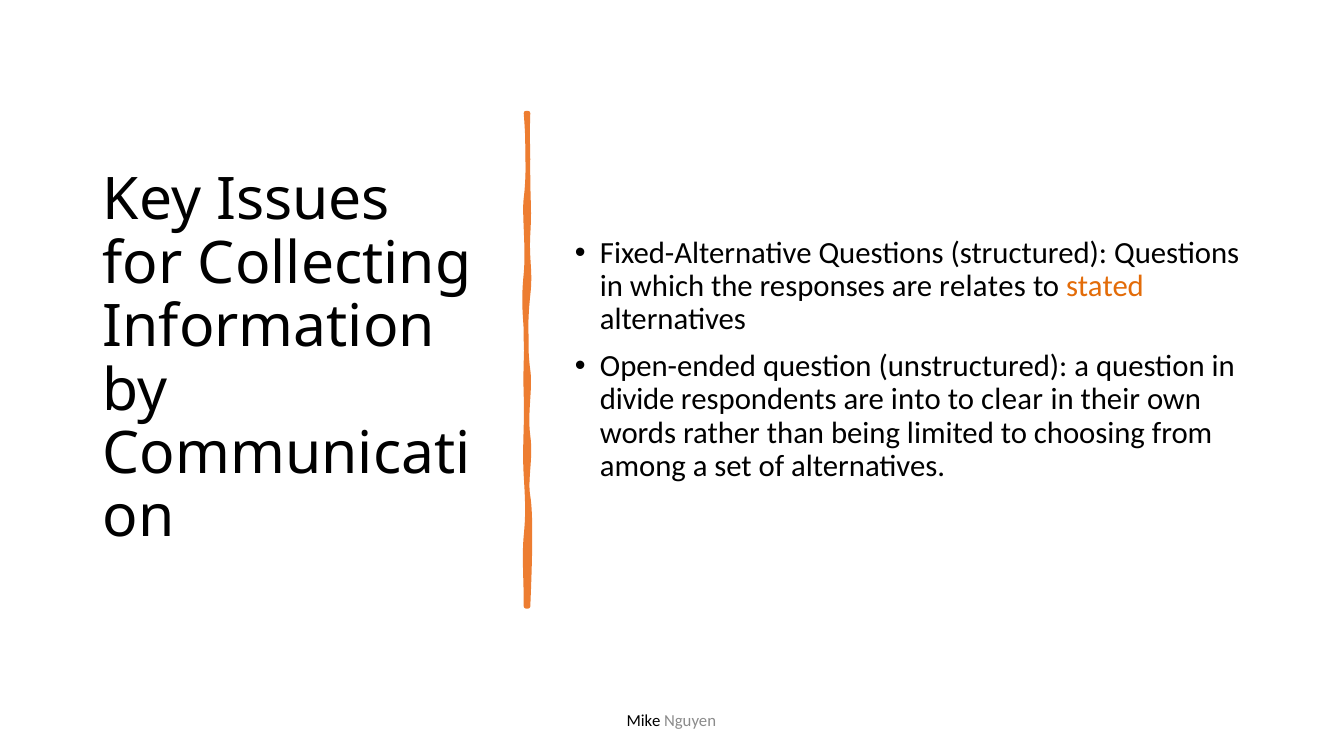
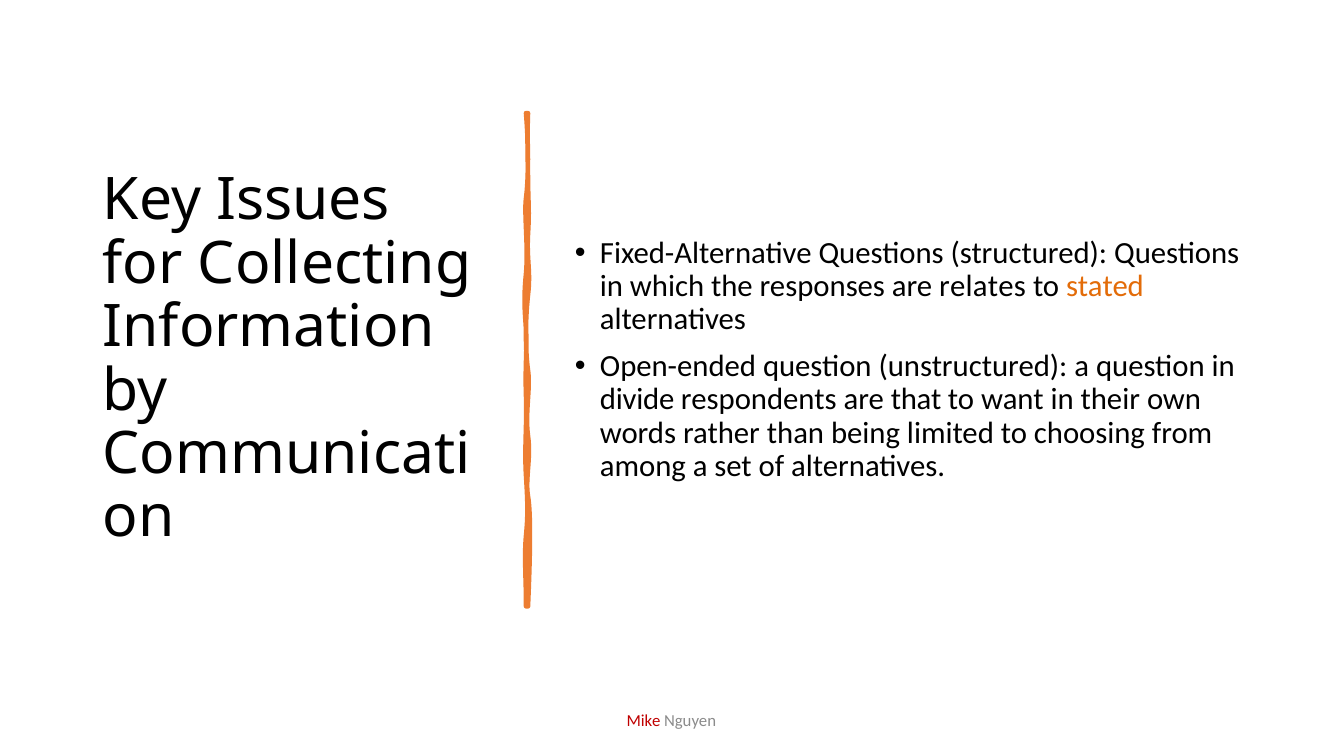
into: into -> that (916, 400)
clear: clear -> want (1012, 400)
Mike colour: black -> red (644, 721)
